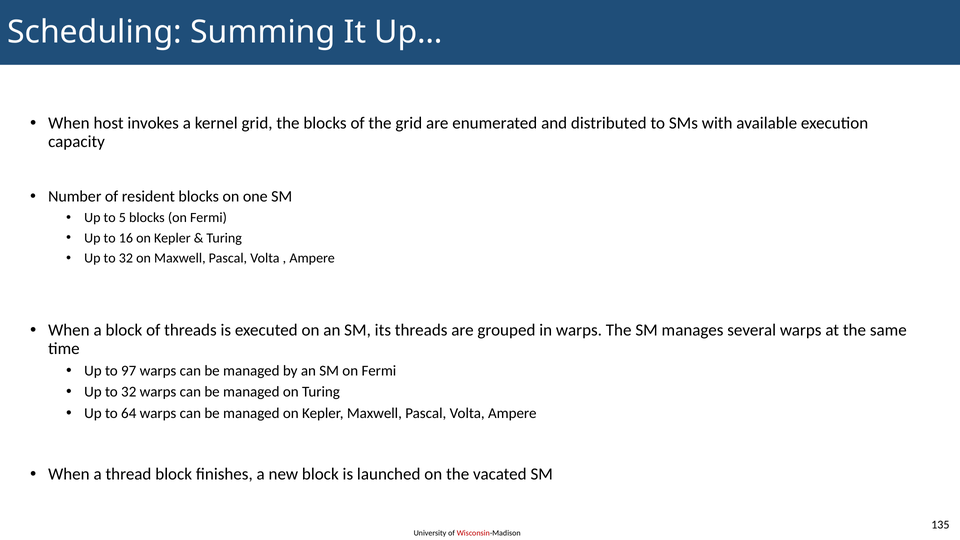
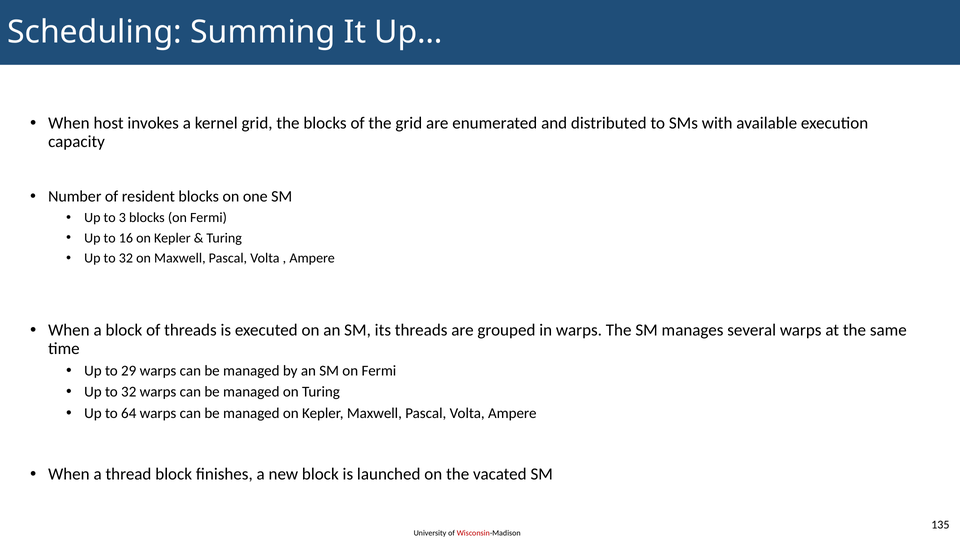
5: 5 -> 3 (122, 218)
97: 97 -> 29 (129, 371)
